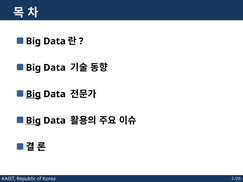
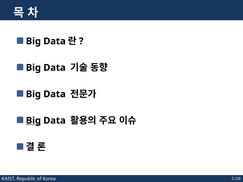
Big underline: present -> none (33, 94)
